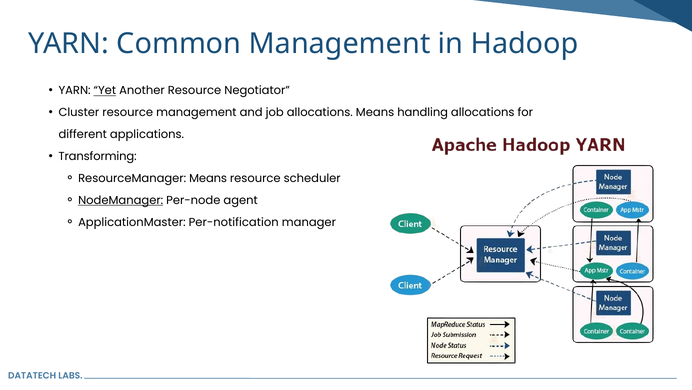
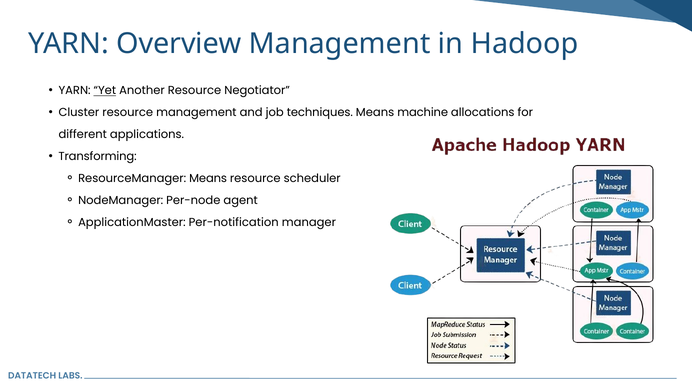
Common: Common -> Overview (179, 44)
job allocations: allocations -> techniques (320, 112)
handling: handling -> machine (423, 112)
NodeManager underline: present -> none (121, 200)
